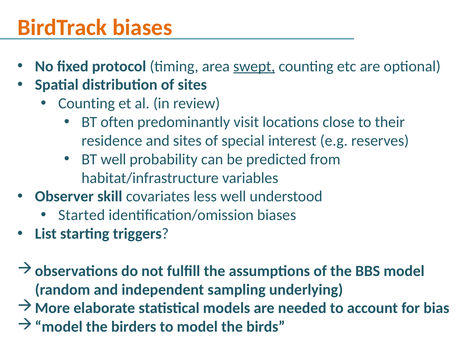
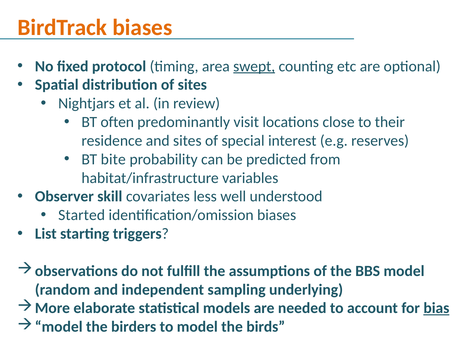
Counting: Counting -> Nightjars (87, 104)
BT well: well -> bite (113, 160)
bias underline: none -> present (436, 309)
